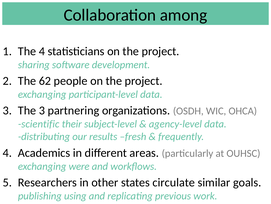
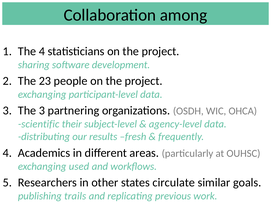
62: 62 -> 23 (45, 81)
were: were -> used (79, 166)
using: using -> trails (75, 195)
